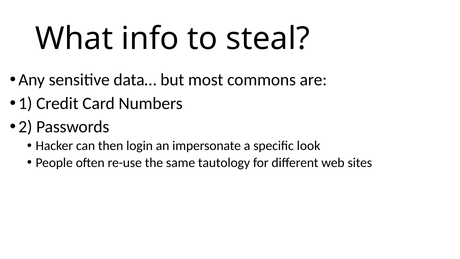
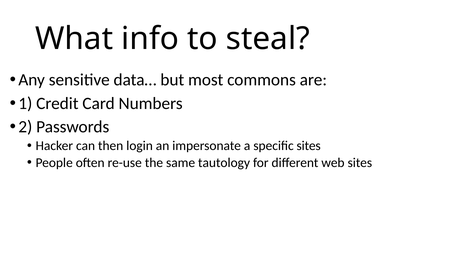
specific look: look -> sites (309, 146)
